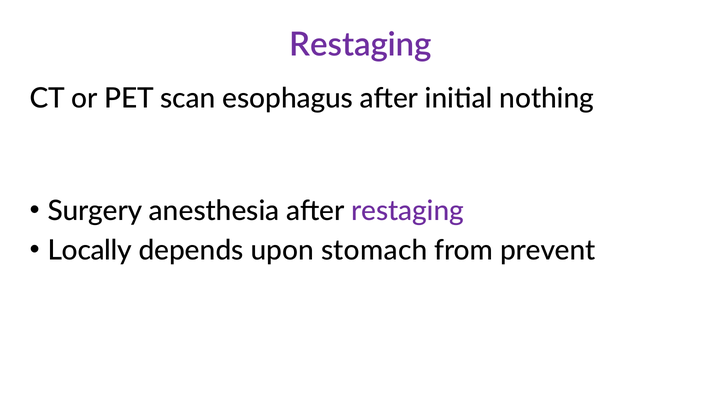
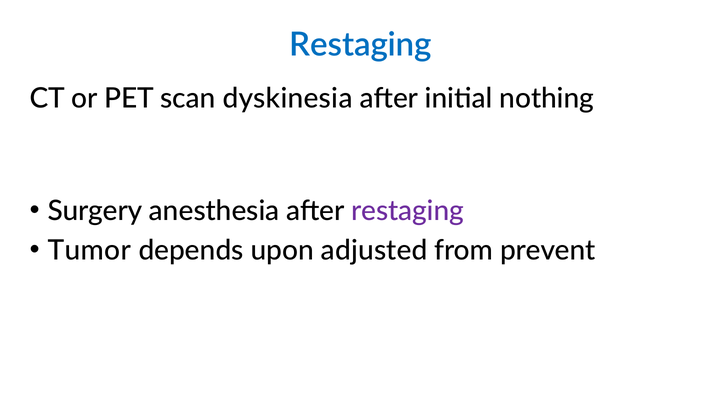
Restaging colour: purple -> blue (361, 45)
esophagus: esophagus -> dyskinesia (288, 98)
Locally: Locally -> Tumor (89, 250)
stomach: stomach -> adjusted (374, 250)
